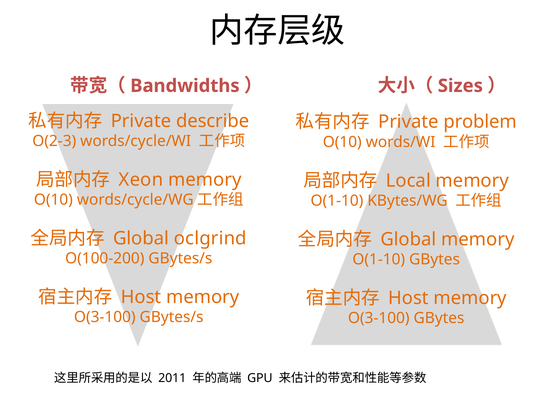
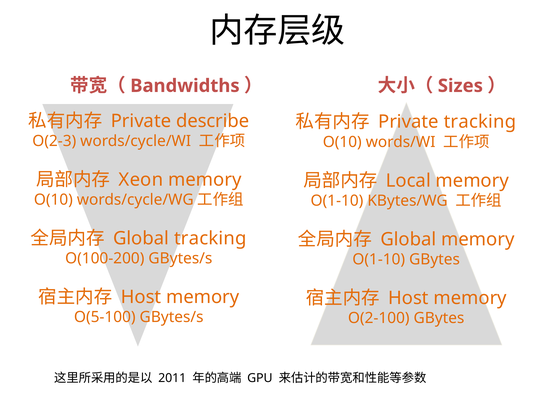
Private problem: problem -> tracking (480, 122)
Global oclgrind: oclgrind -> tracking (210, 238)
O(3-100: O(3-100 -> O(5-100 (105, 317)
O(3-100: O(3-100 -> O(2-100 (379, 318)
